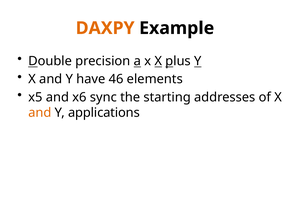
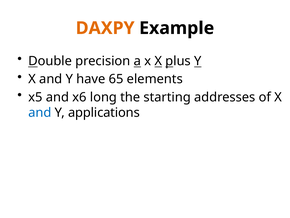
46: 46 -> 65 (116, 79)
sync: sync -> long (103, 97)
and colour: orange -> blue (40, 112)
